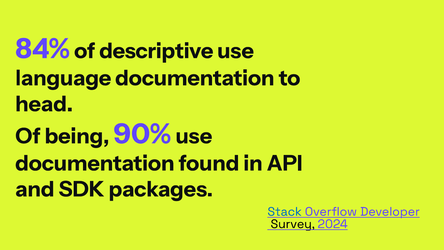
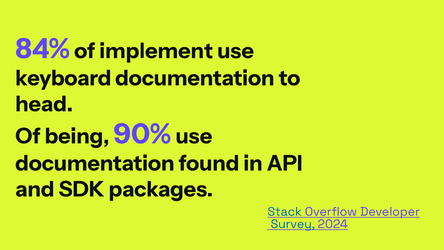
descriptive: descriptive -> implement (156, 51)
language: language -> keyboard (63, 78)
Survey colour: black -> blue (293, 224)
